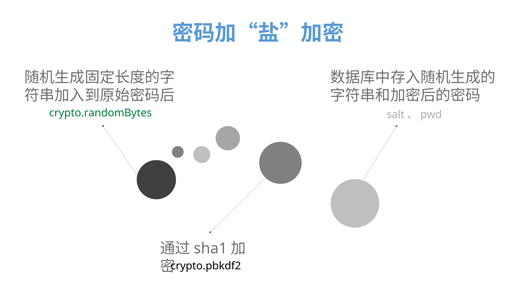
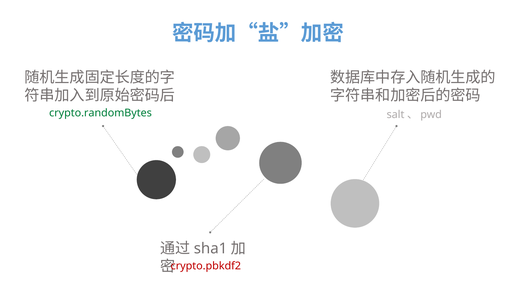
crypto.pbkdf2 colour: black -> red (206, 266)
